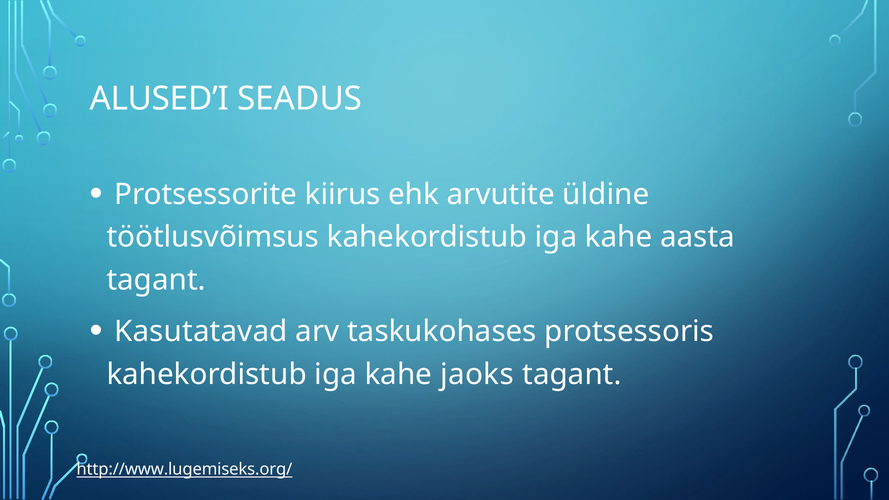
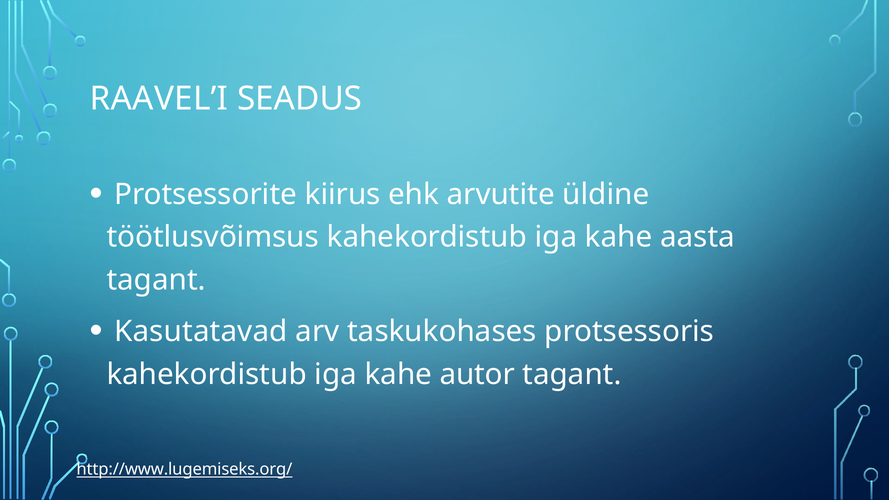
ALUSED’I: ALUSED’I -> RAAVEL’I (159, 99)
jaoks: jaoks -> autor (477, 374)
